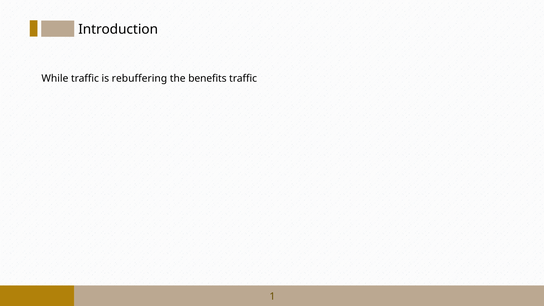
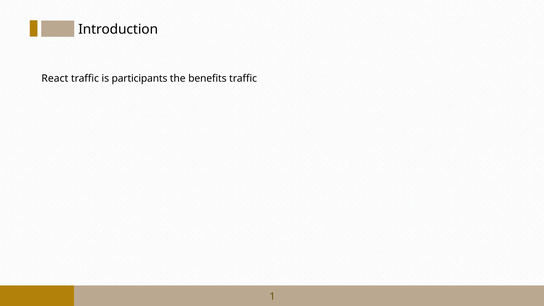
While: While -> React (55, 78)
rebuffering: rebuffering -> participants (140, 78)
